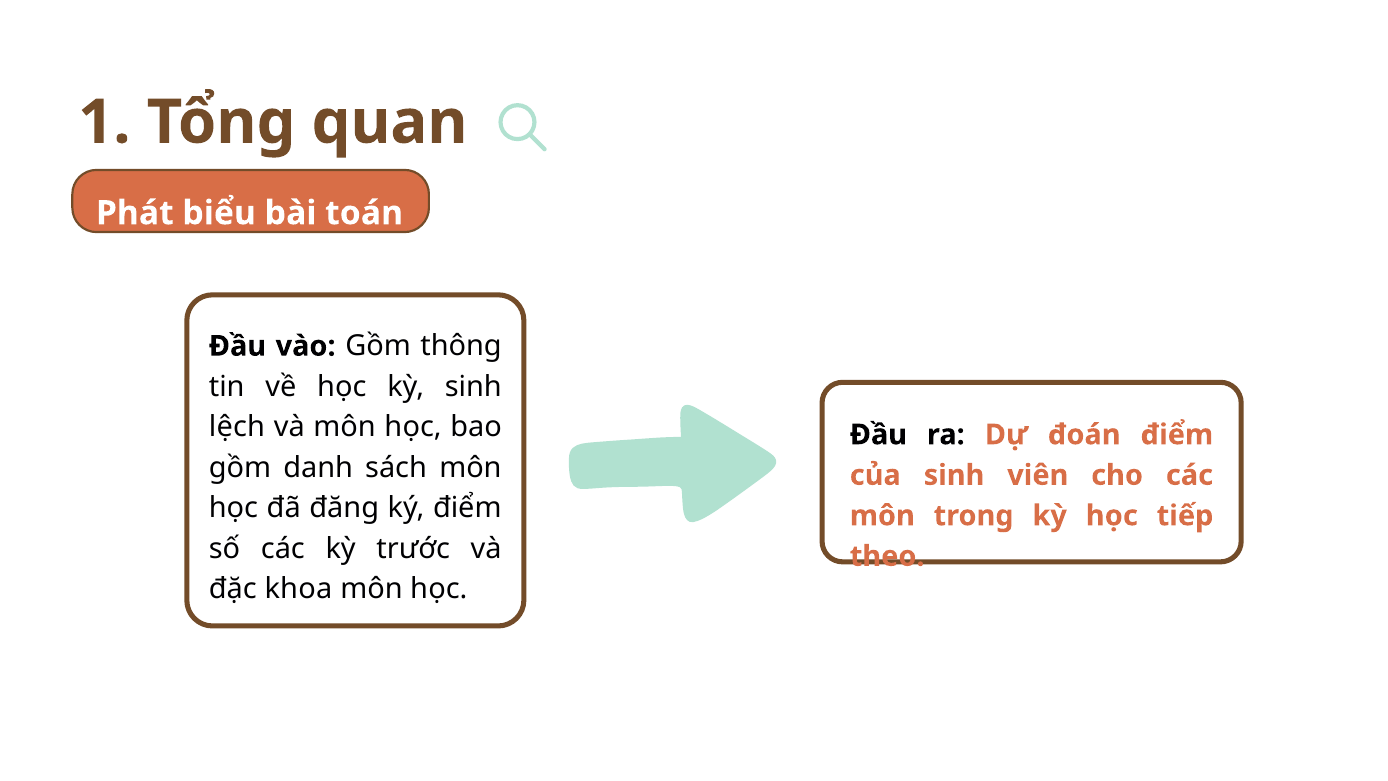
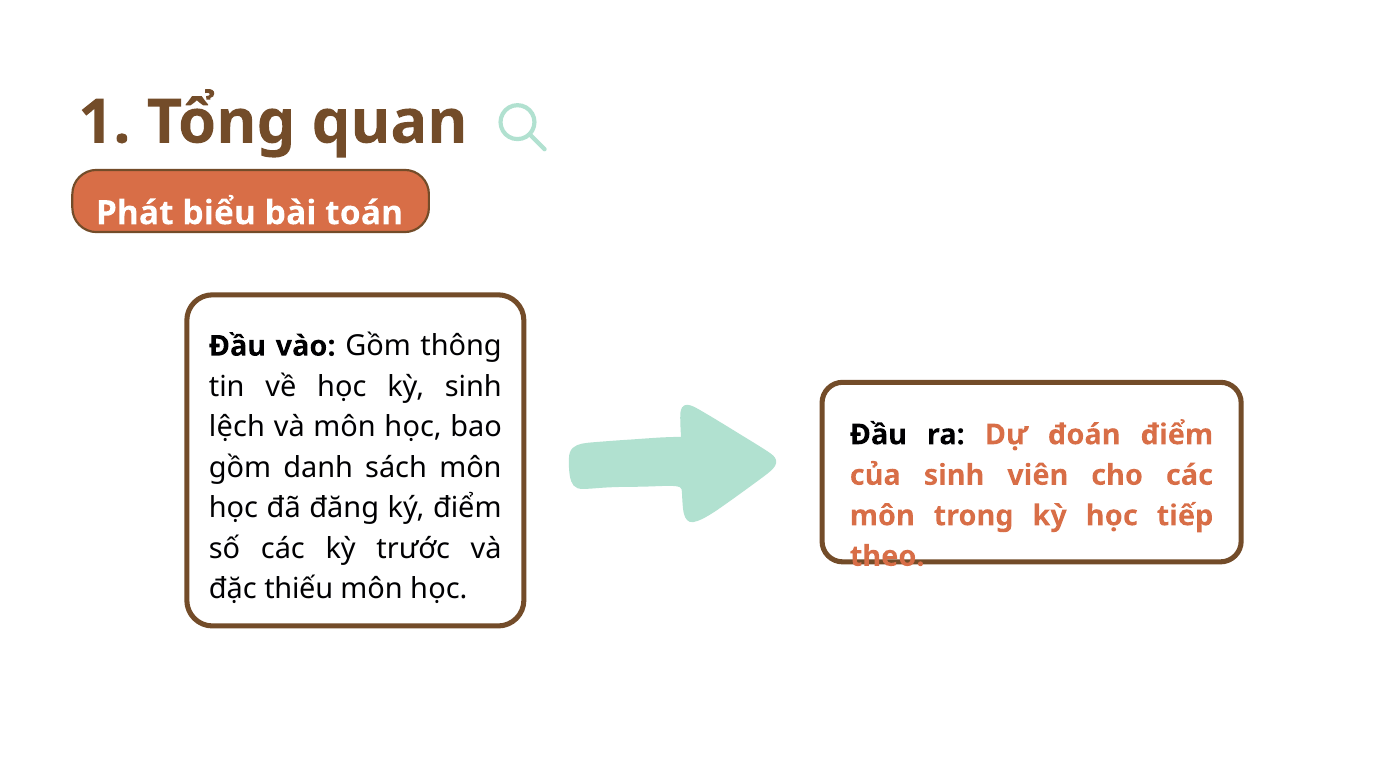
khoa: khoa -> thiếu (299, 589)
